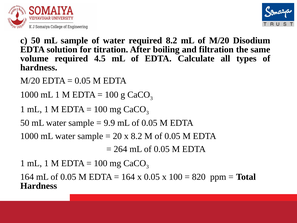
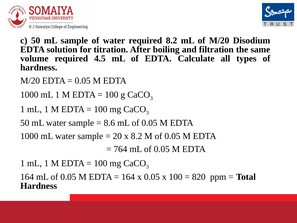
9.9: 9.9 -> 8.6 (109, 123)
264: 264 -> 764 (120, 149)
